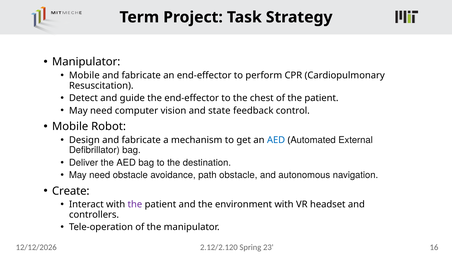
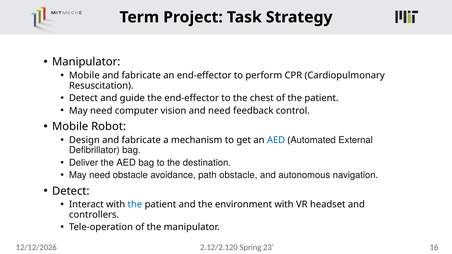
and state: state -> need (219, 111)
Create: Create -> Detect (71, 191)
the colour: purple -> blue (135, 205)
